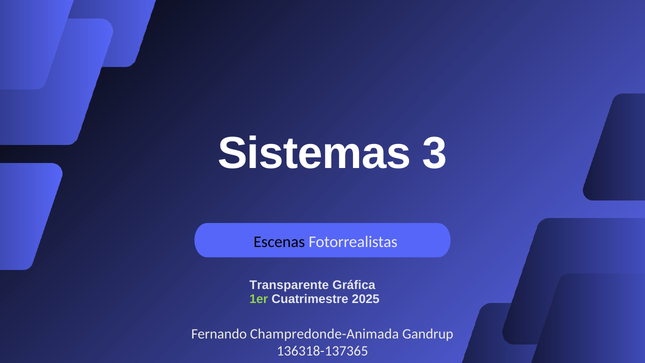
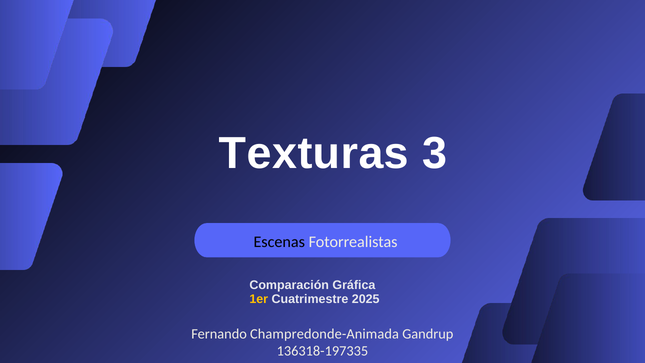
Sistemas: Sistemas -> Texturas (314, 154)
Transparente: Transparente -> Comparación (289, 285)
1er colour: light green -> yellow (259, 299)
136318-137365: 136318-137365 -> 136318-197335 (322, 351)
